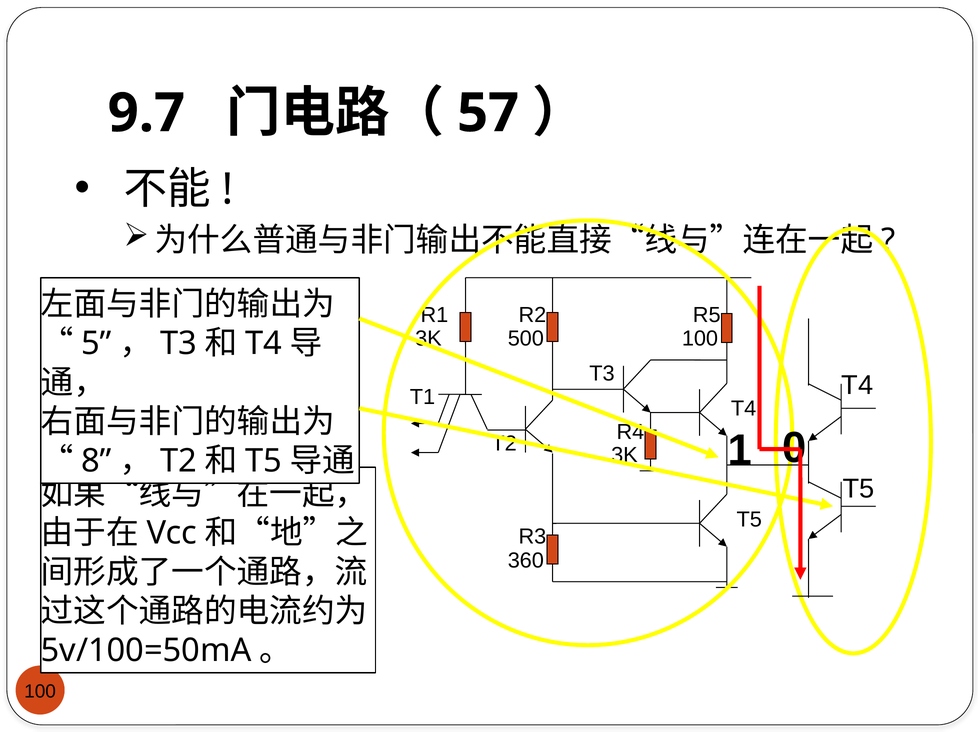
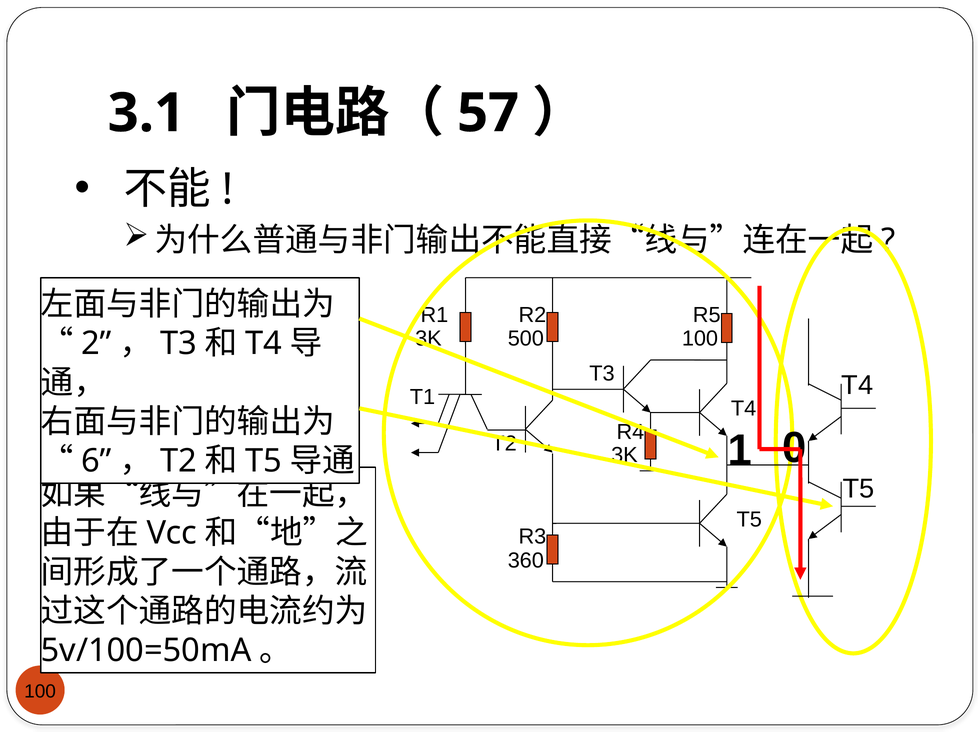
9.7: 9.7 -> 3.1 (146, 113)
5: 5 -> 2 (97, 344)
8: 8 -> 6 (97, 461)
